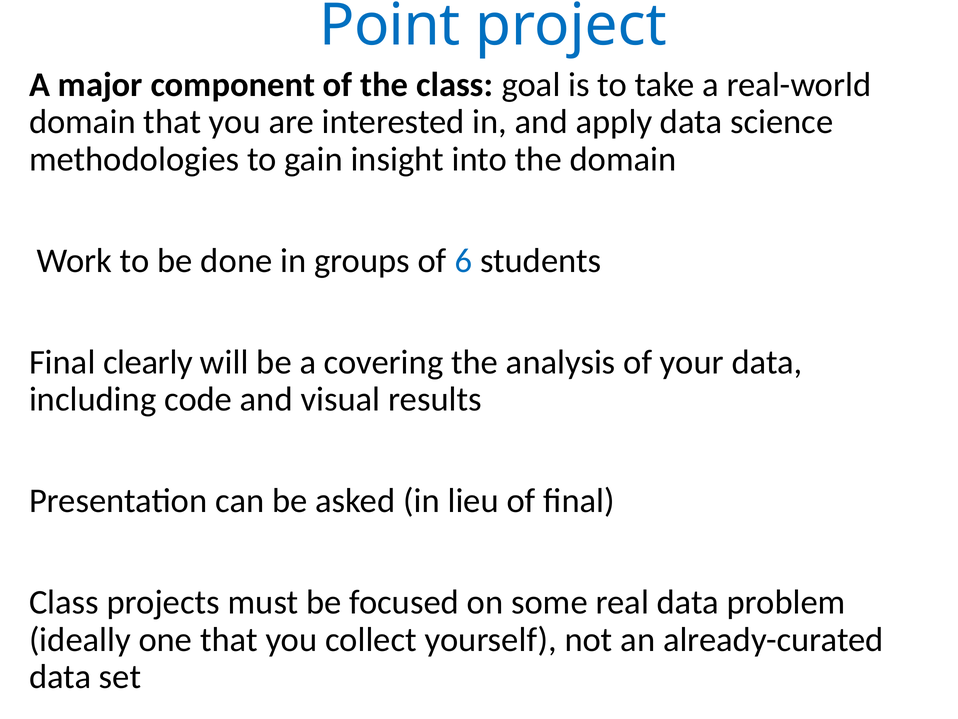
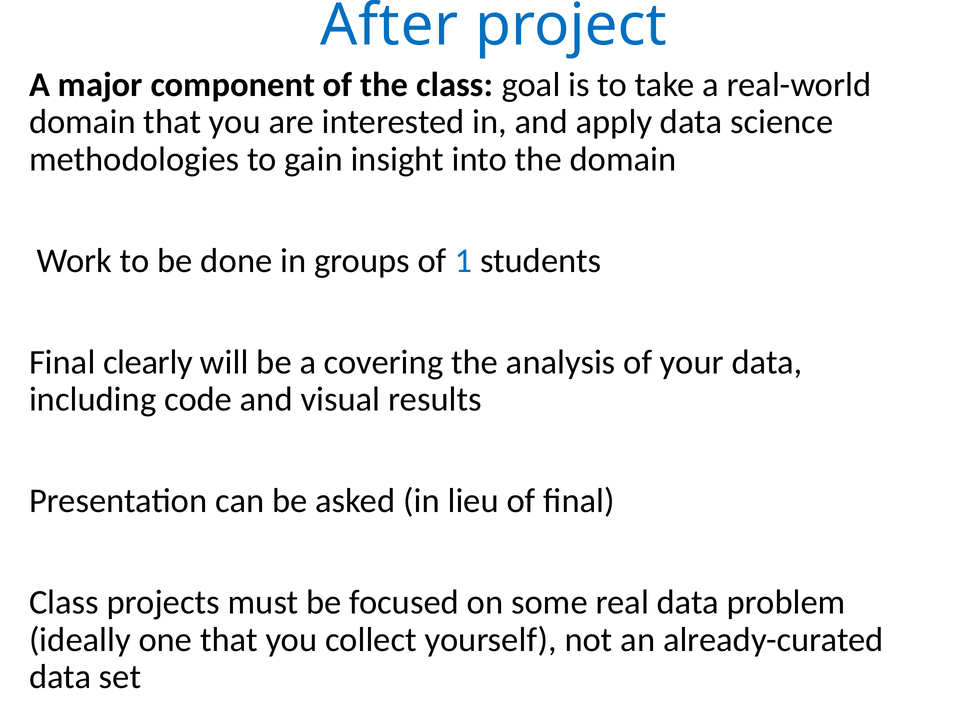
Point: Point -> After (389, 26)
6: 6 -> 1 (464, 261)
